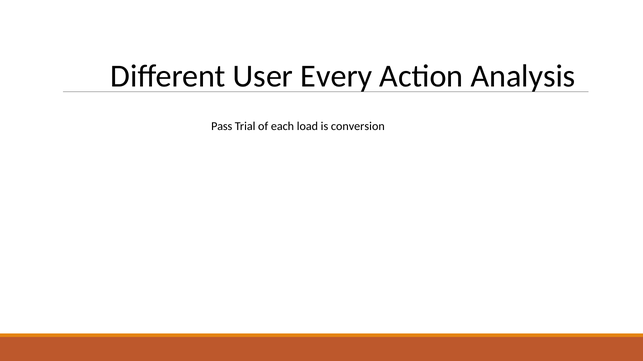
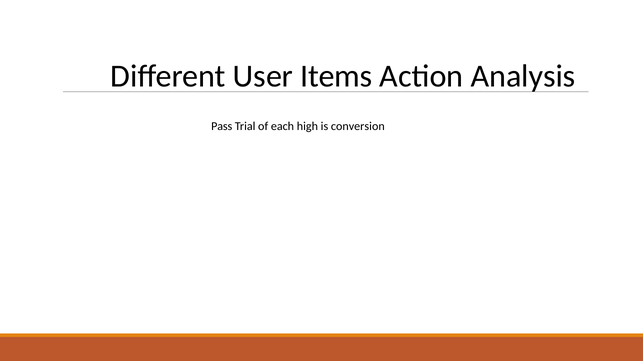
Every: Every -> Items (336, 77)
load: load -> high (307, 126)
